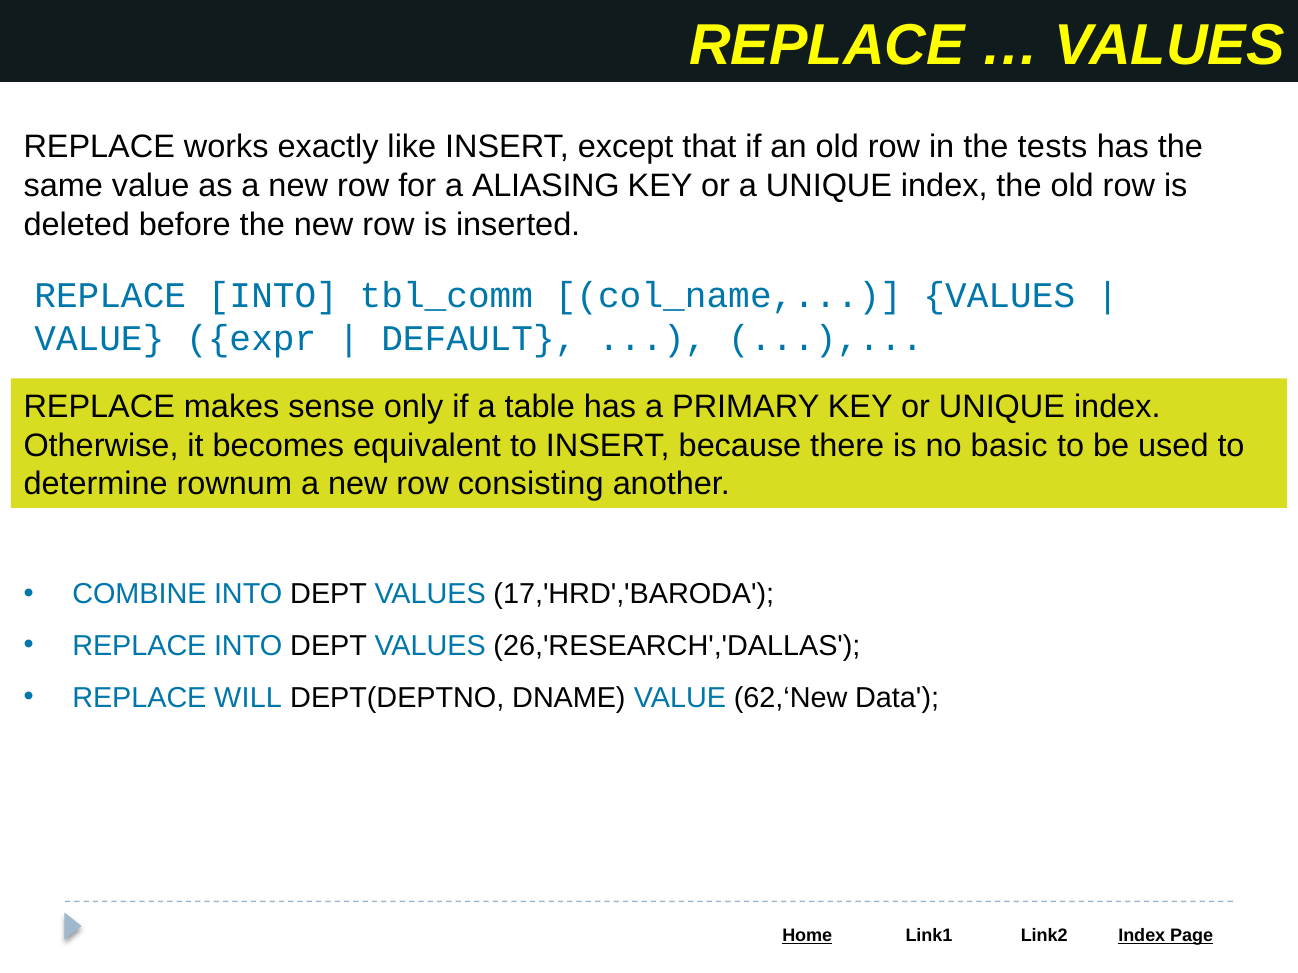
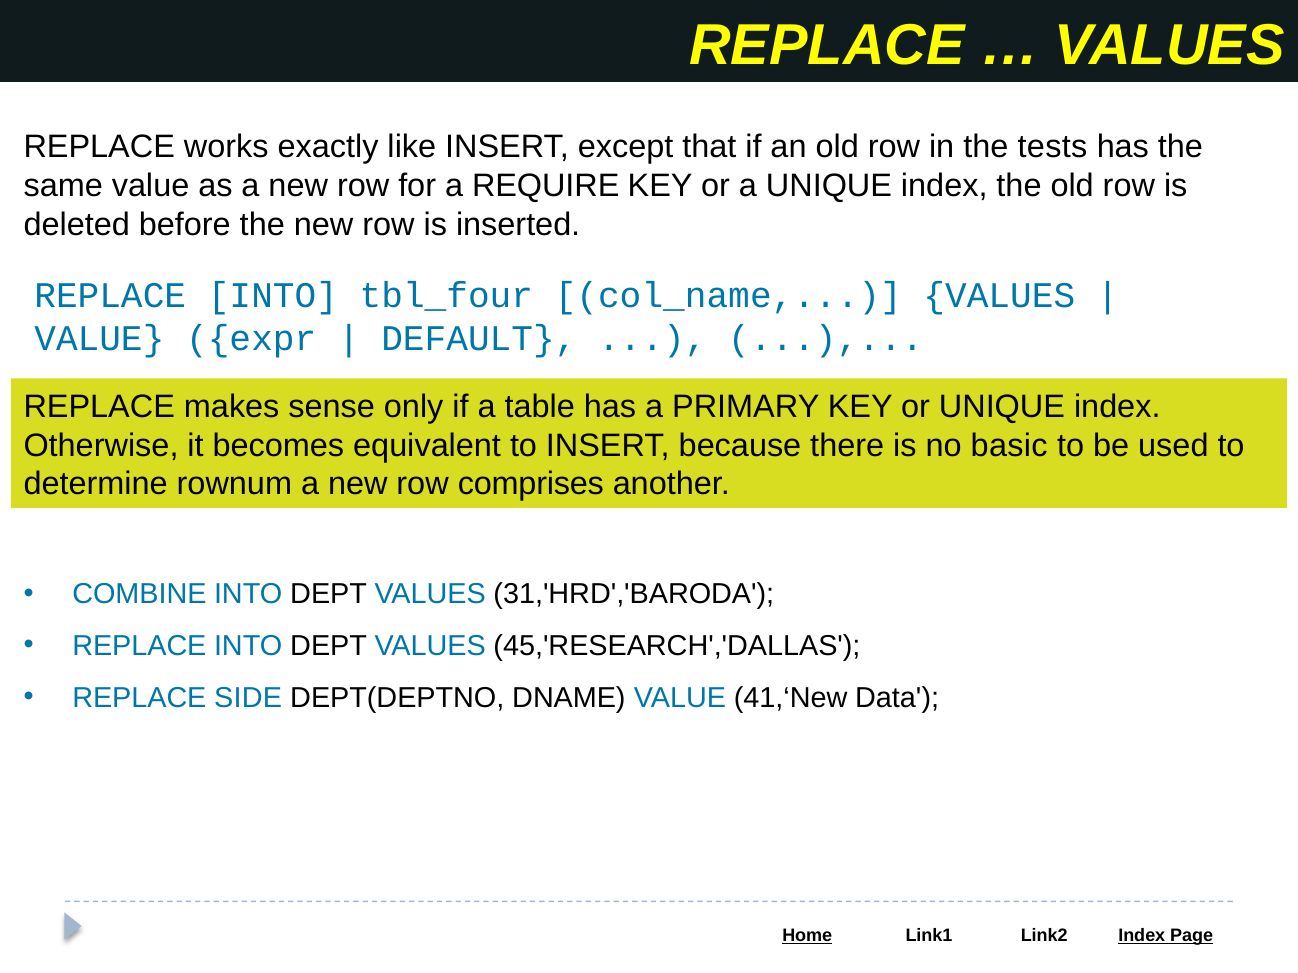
ALIASING: ALIASING -> REQUIRE (546, 186)
tbl_comm: tbl_comm -> tbl_four (446, 296)
consisting: consisting -> comprises (531, 485)
17,'HRD','BARODA: 17,'HRD','BARODA -> 31,'HRD','BARODA (634, 595)
26,'RESEARCH','DALLAS: 26,'RESEARCH','DALLAS -> 45,'RESEARCH','DALLAS (677, 646)
WILL: WILL -> SIDE (248, 698)
62,‘New: 62,‘New -> 41,‘New (791, 698)
